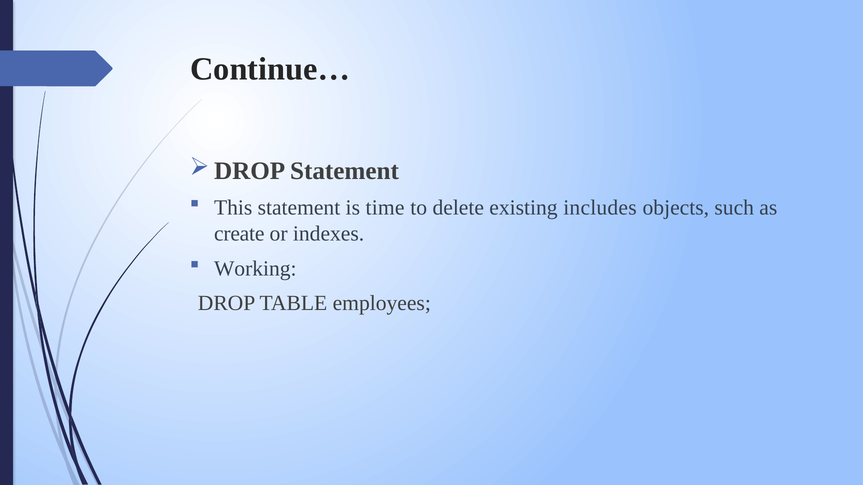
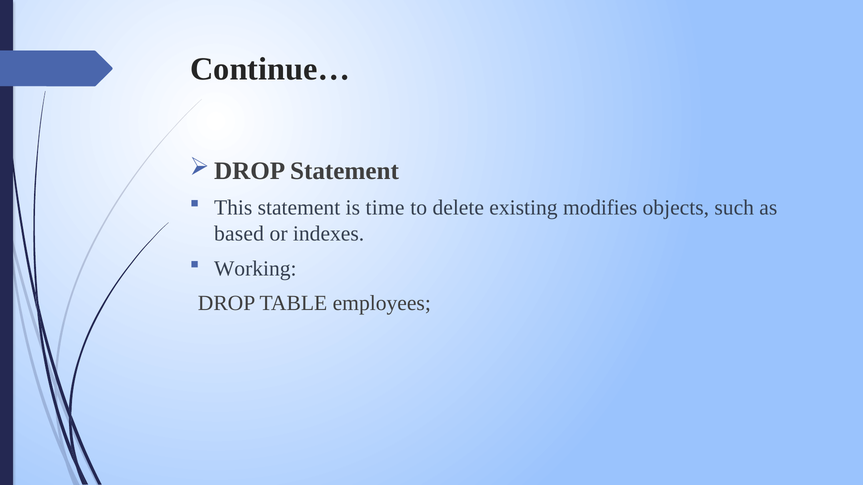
includes: includes -> modifies (600, 208)
create: create -> based (239, 234)
